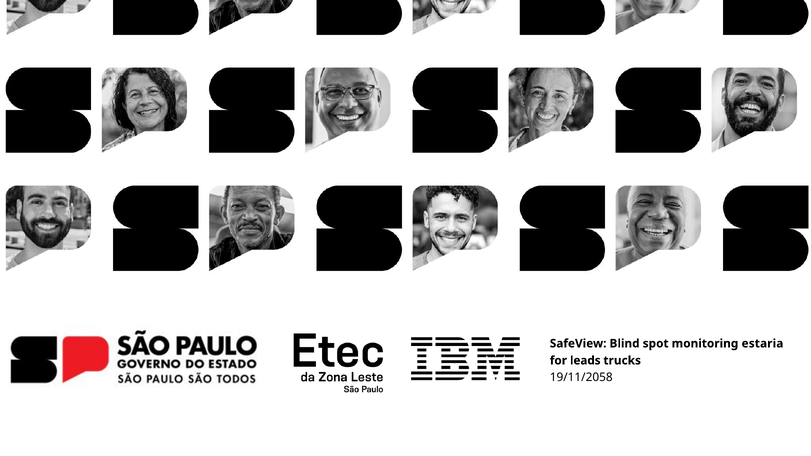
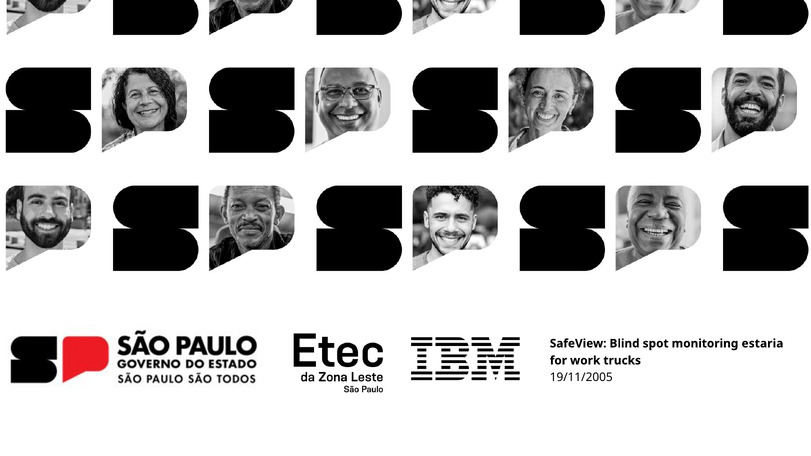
leads: leads -> work (585, 361)
19/11/2058: 19/11/2058 -> 19/11/2005 (581, 378)
